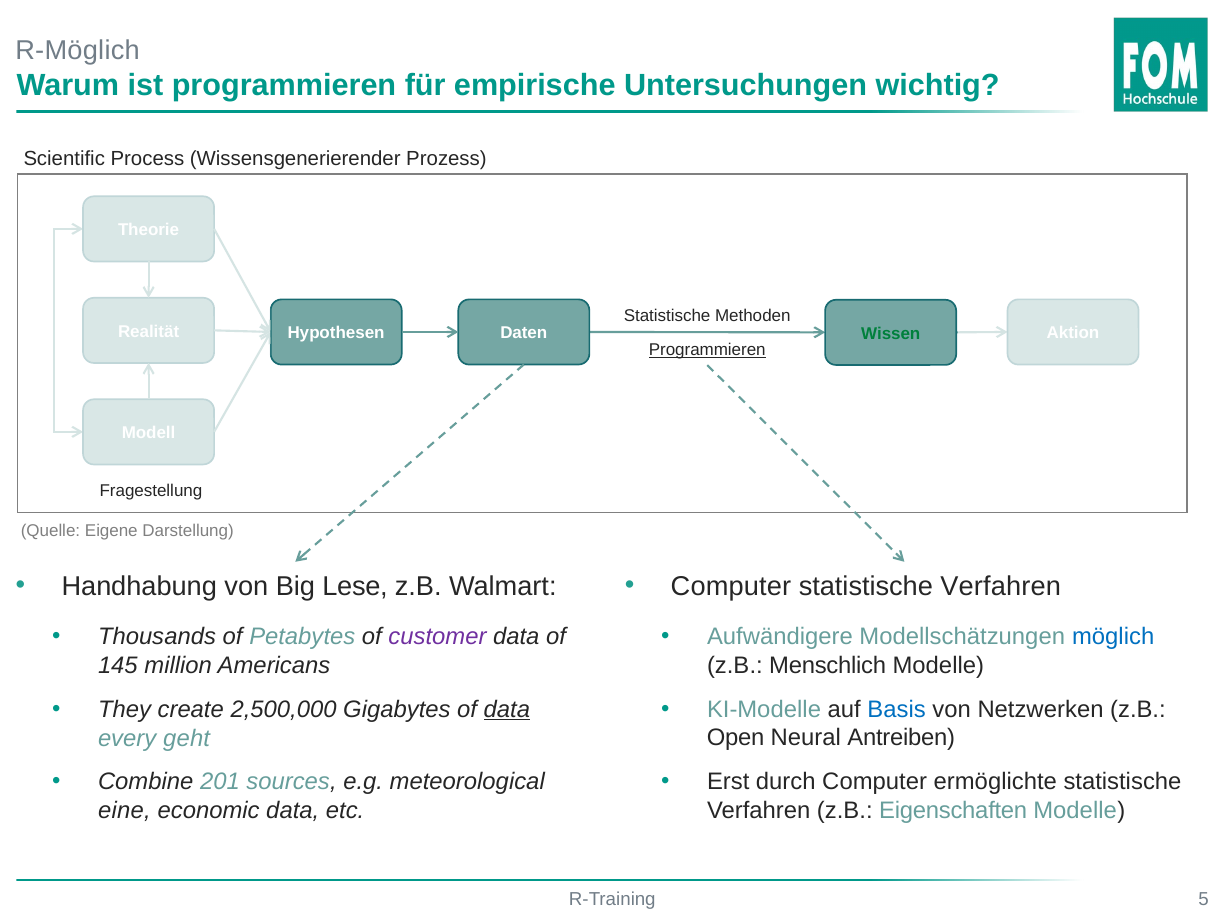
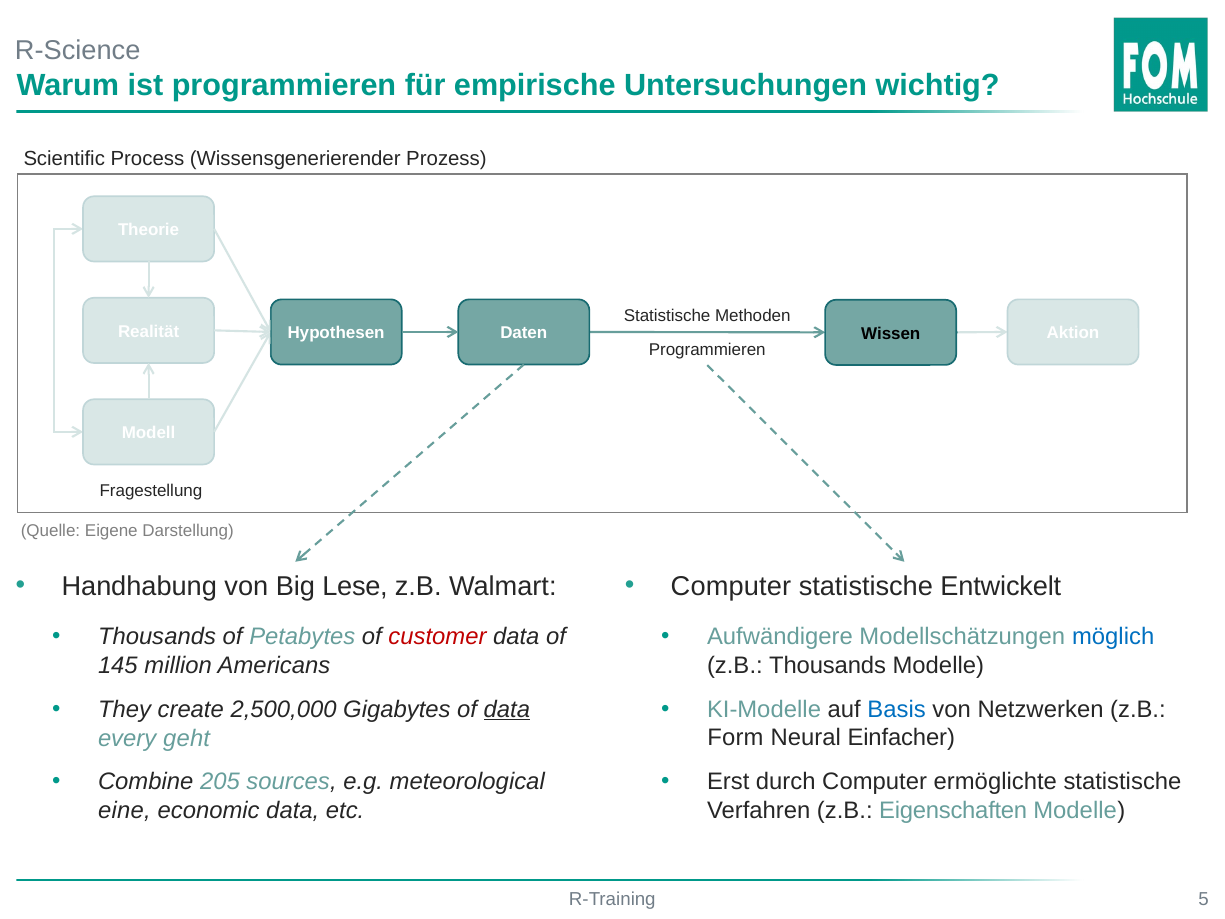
R-Möglich: R-Möglich -> R-Science (78, 50)
Wissen colour: green -> black (891, 333)
Programmieren underline: present -> none (707, 350)
Verfahren: Verfahren -> Entwickelt (1001, 586)
customer colour: purple -> red (437, 637)
z.B Menschlich: Menschlich -> Thousands (828, 665)
Open: Open -> Form (735, 738)
Antreiben: Antreiben -> Einfacher (901, 738)
201: 201 -> 205 (220, 782)
